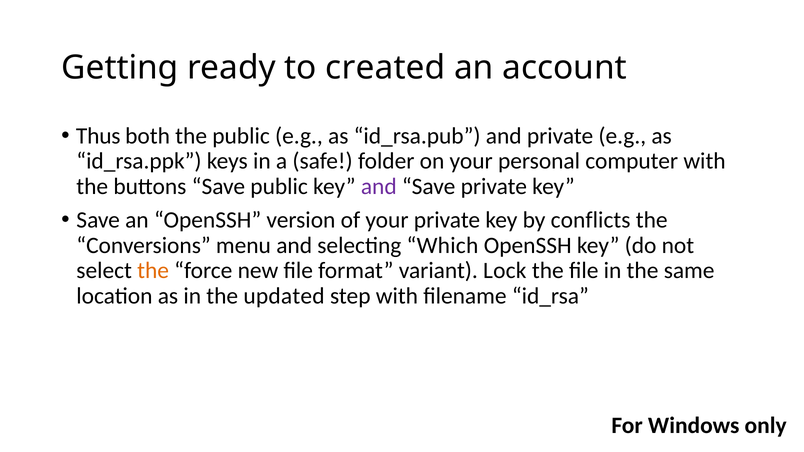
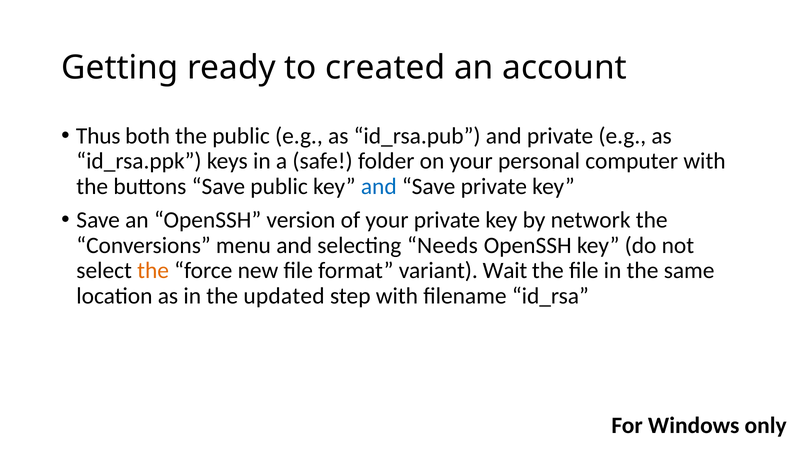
and colour: purple -> blue (379, 186)
conflicts: conflicts -> network (591, 220)
Which: Which -> Needs (442, 245)
Lock: Lock -> Wait (505, 271)
